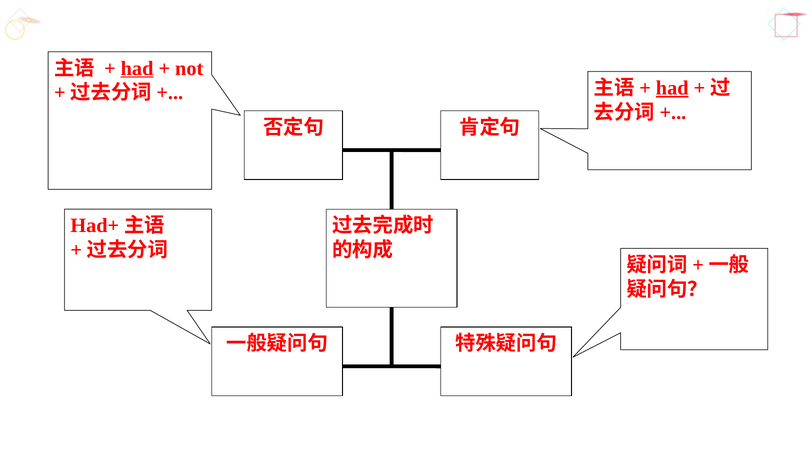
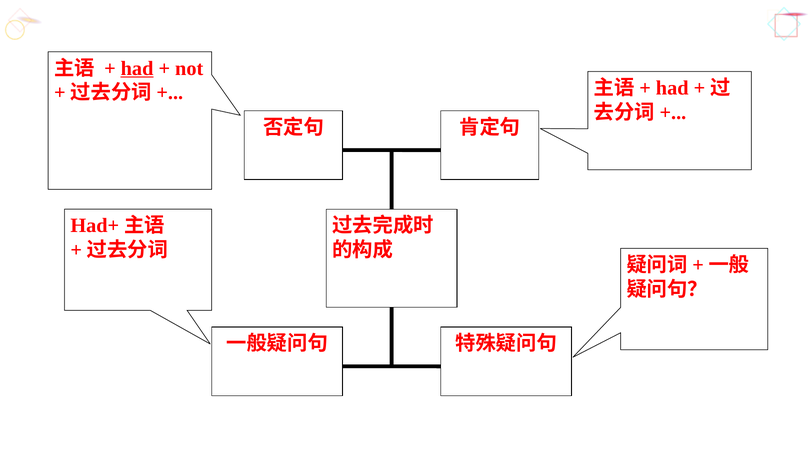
had underline: present -> none (672, 88)
